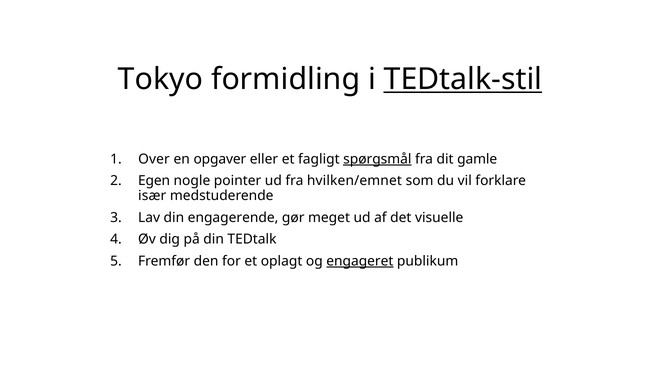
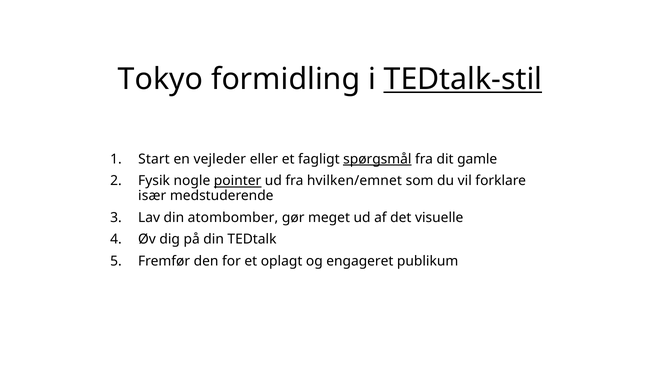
Over: Over -> Start (154, 159)
opgaver: opgaver -> vejleder (220, 159)
Egen: Egen -> Fysik (154, 181)
pointer underline: none -> present (238, 181)
engagerende: engagerende -> atombomber (233, 218)
engageret underline: present -> none (360, 261)
